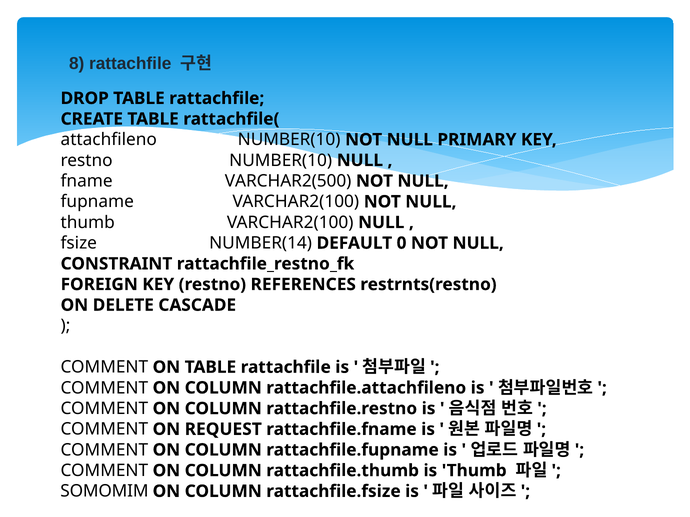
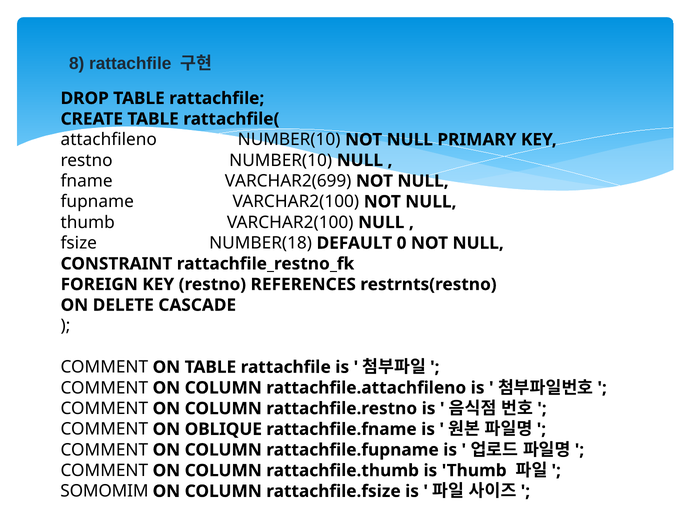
VARCHAR2(500: VARCHAR2(500 -> VARCHAR2(699 (288, 181)
NUMBER(14: NUMBER(14 -> NUMBER(18 (261, 243)
REQUEST: REQUEST -> OBLIQUE (223, 430)
